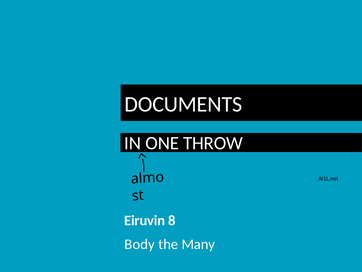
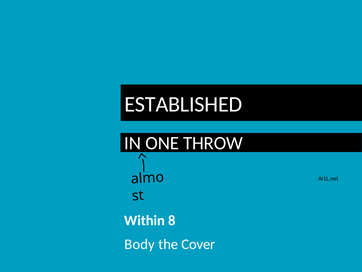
DOCUMENTS: DOCUMENTS -> ESTABLISHED (183, 104)
Eiruvin: Eiruvin -> Within (145, 220)
Many: Many -> Cover (198, 244)
